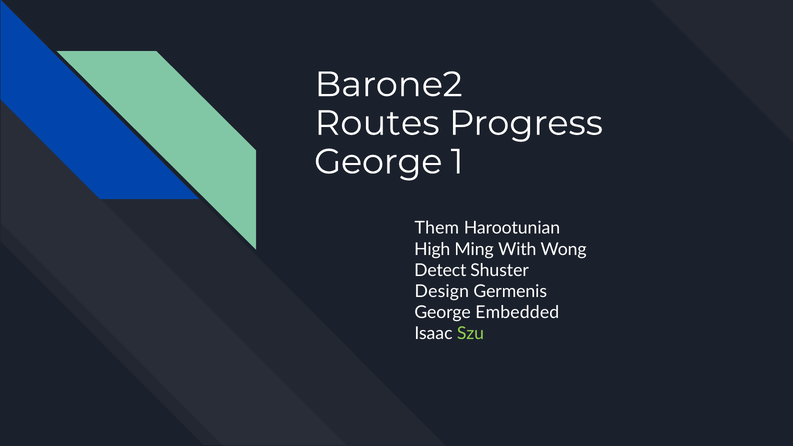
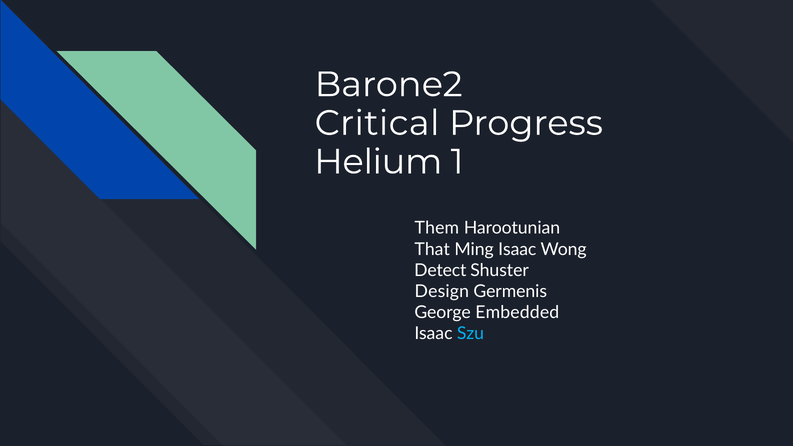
Routes: Routes -> Critical (377, 123)
George: George -> Helium (378, 162)
High: High -> That (432, 249)
Ming With: With -> Isaac (517, 249)
Szu colour: light green -> light blue (470, 333)
